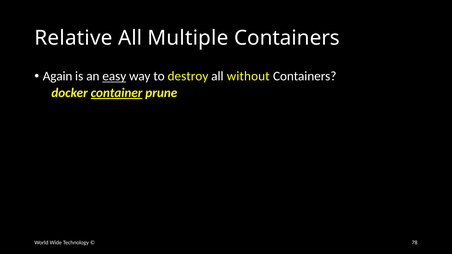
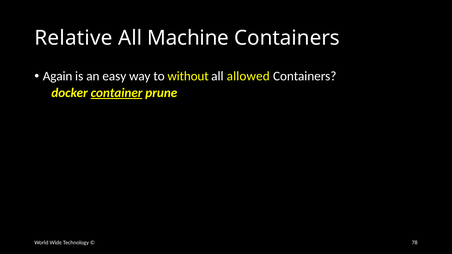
Multiple: Multiple -> Machine (188, 38)
easy underline: present -> none (114, 76)
destroy: destroy -> without (188, 76)
without: without -> allowed (248, 76)
